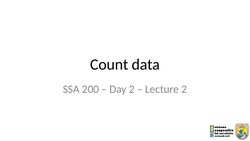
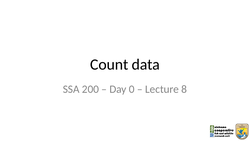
Day 2: 2 -> 0 (132, 89)
Lecture 2: 2 -> 8 (184, 89)
